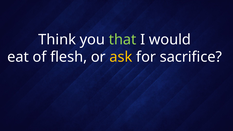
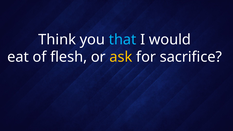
that colour: light green -> light blue (123, 40)
